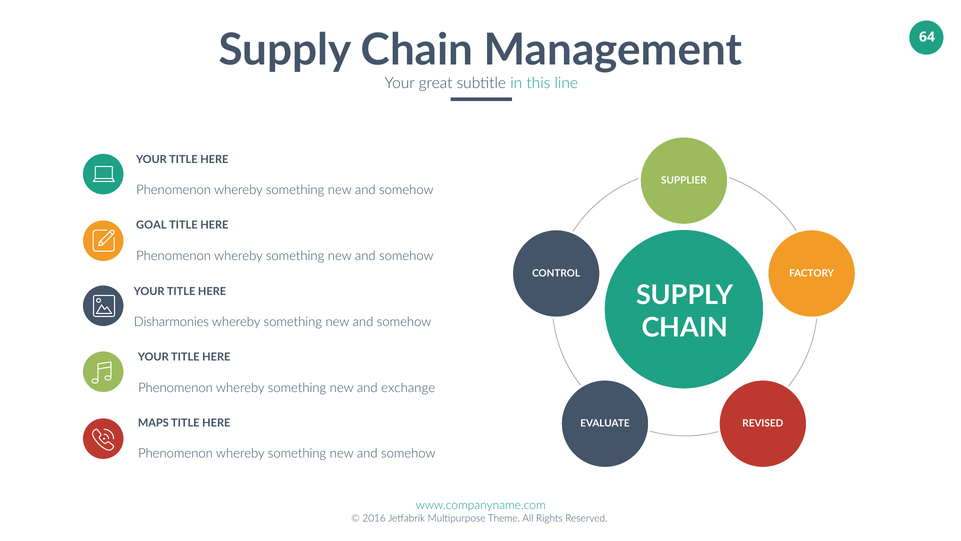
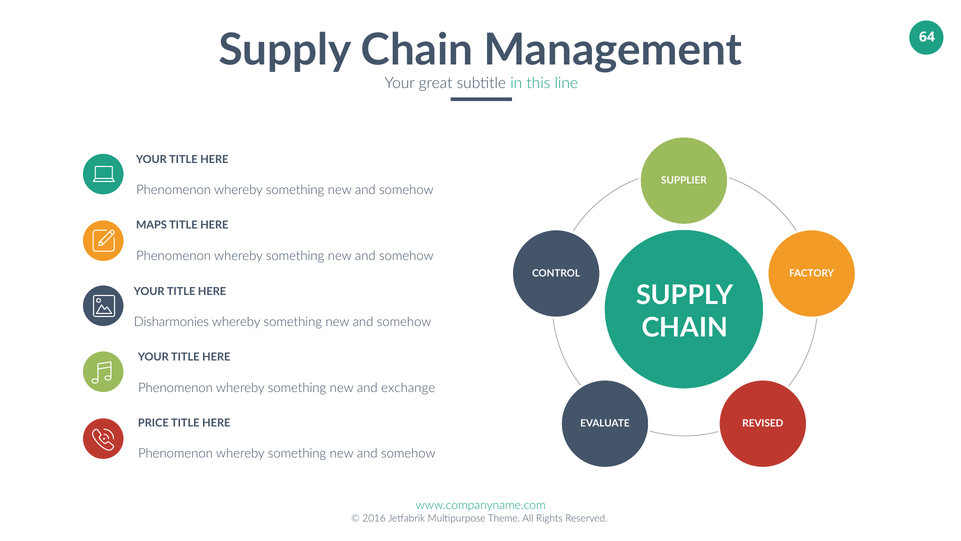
GOAL: GOAL -> MAPS (151, 225)
MAPS: MAPS -> PRICE (153, 423)
